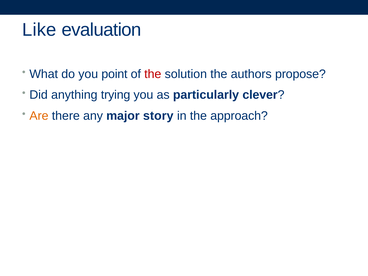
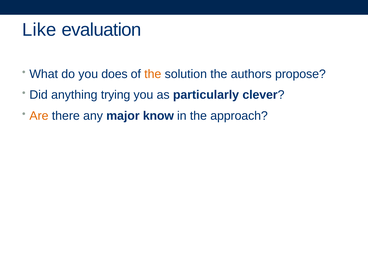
point: point -> does (114, 74)
the colour: red -> orange (153, 74)
story: story -> know (158, 116)
